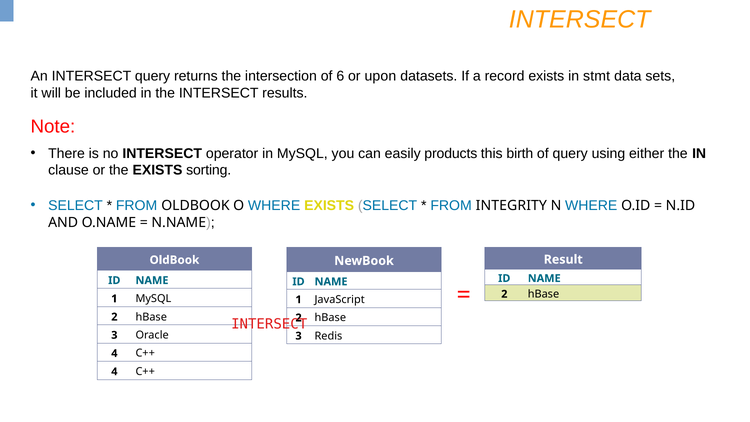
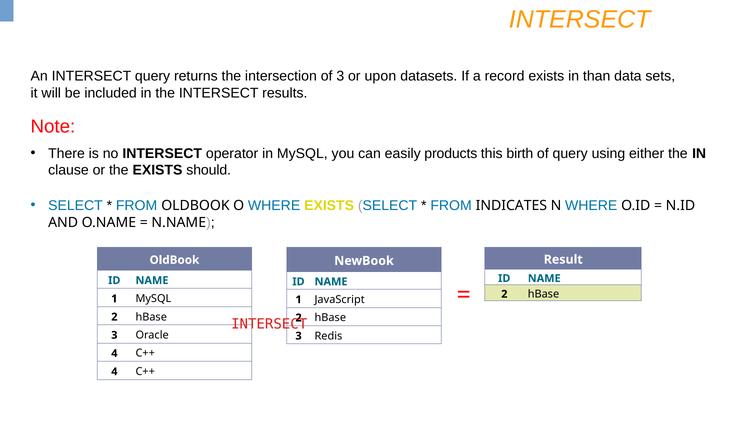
of 6: 6 -> 3 (340, 76)
stmt: stmt -> than (597, 76)
sorting: sorting -> should (209, 170)
INTEGRITY: INTEGRITY -> INDICATES (511, 205)
